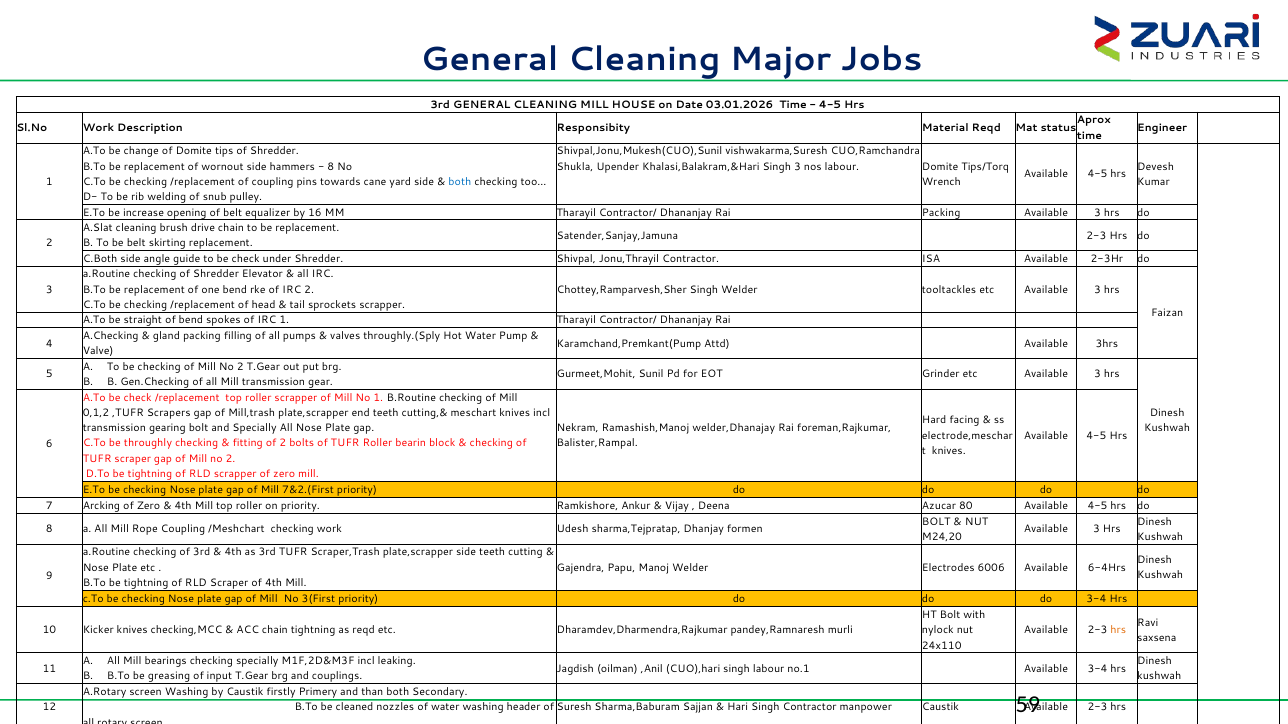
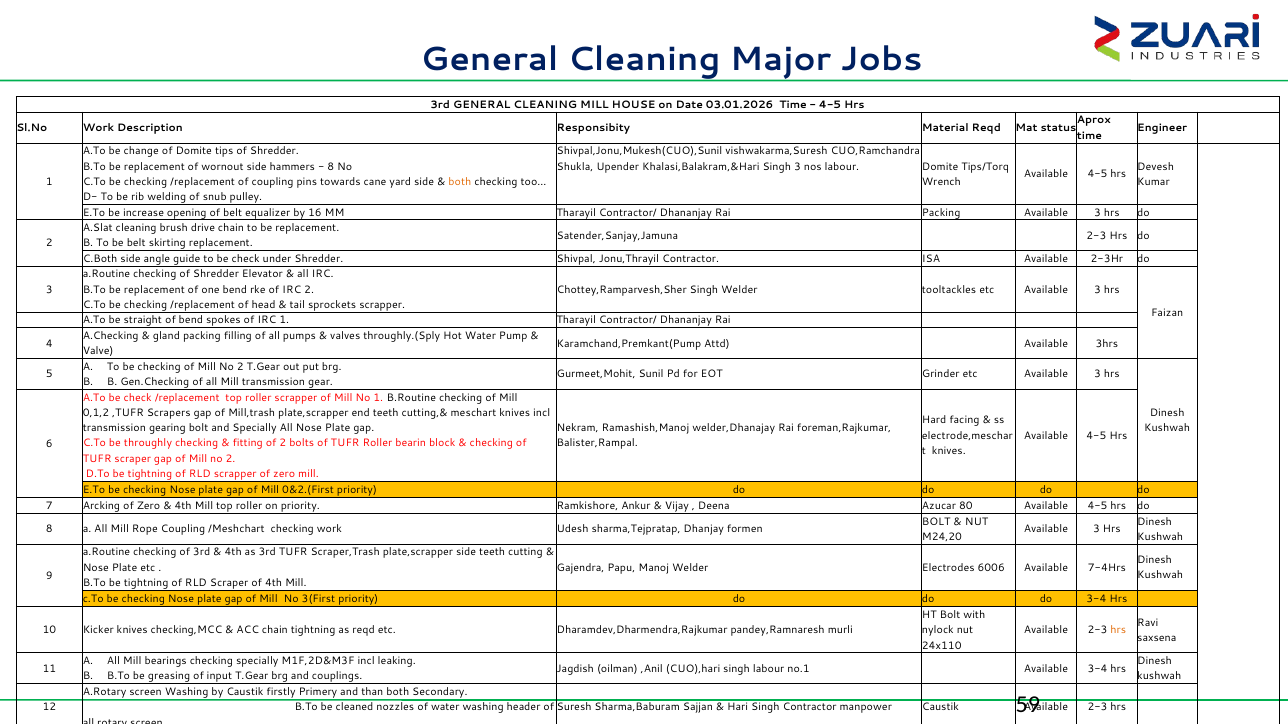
both colour: blue -> orange (460, 182)
7&2.(First: 7&2.(First -> 0&2.(First (308, 490)
6-4Hrs: 6-4Hrs -> 7-4Hrs (1107, 568)
